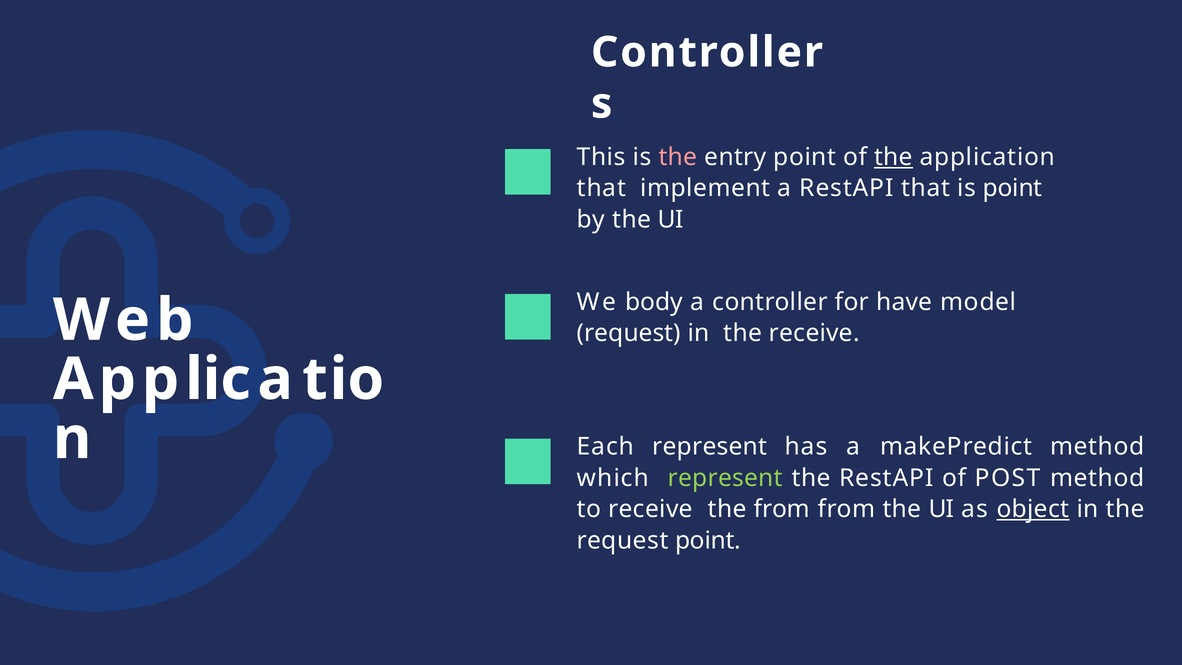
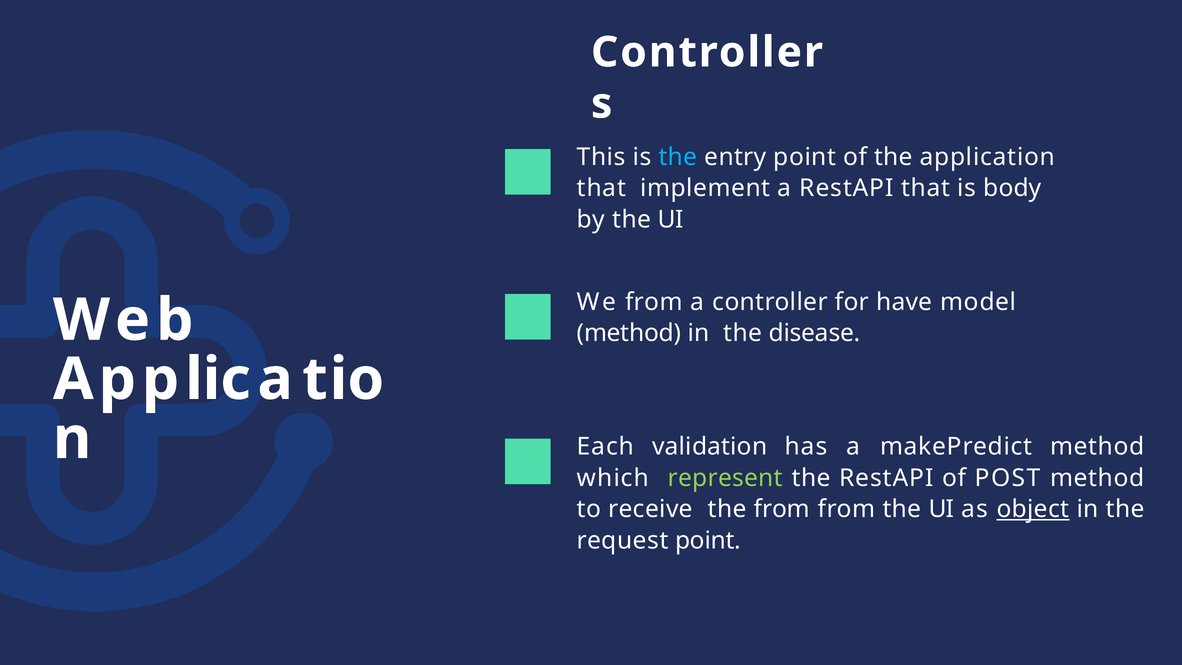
the colour: pink -> light blue (678, 157)
the underline: present -> none (893, 157)
is point: point -> body (1012, 188)
We body: body -> from (654, 302)
request: request -> method (629, 333)
the receive: receive -> disease (815, 333)
Each represent: represent -> validation (710, 447)
